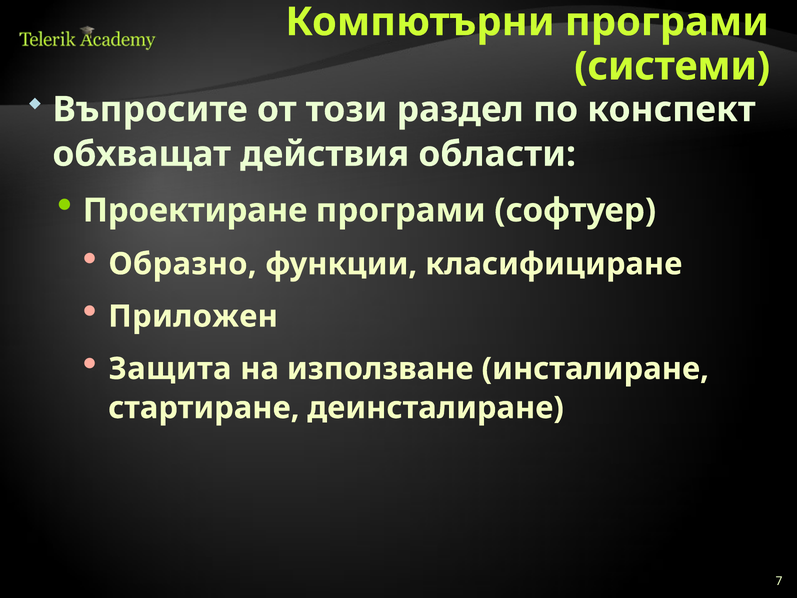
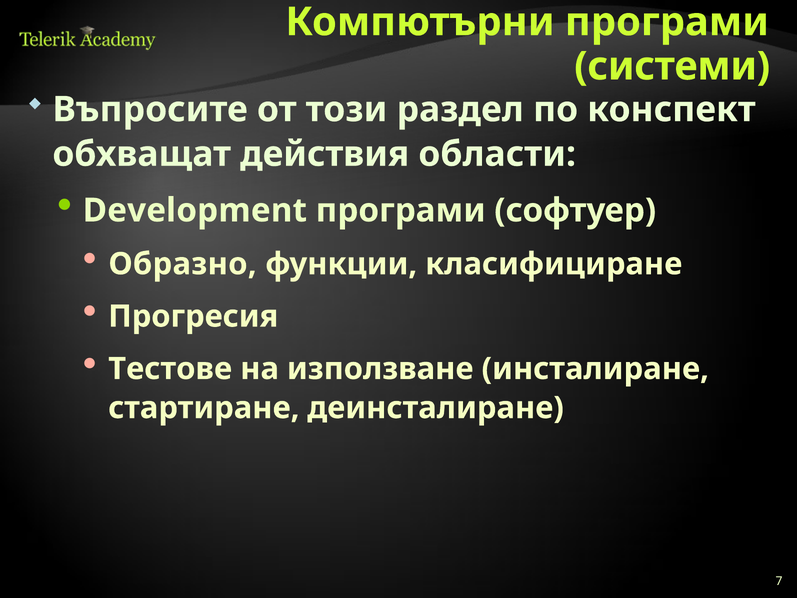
Проектиране: Проектиране -> Development (195, 210)
Приложен: Приложен -> Прогресия (193, 316)
Защита: Защита -> Тестове (170, 369)
